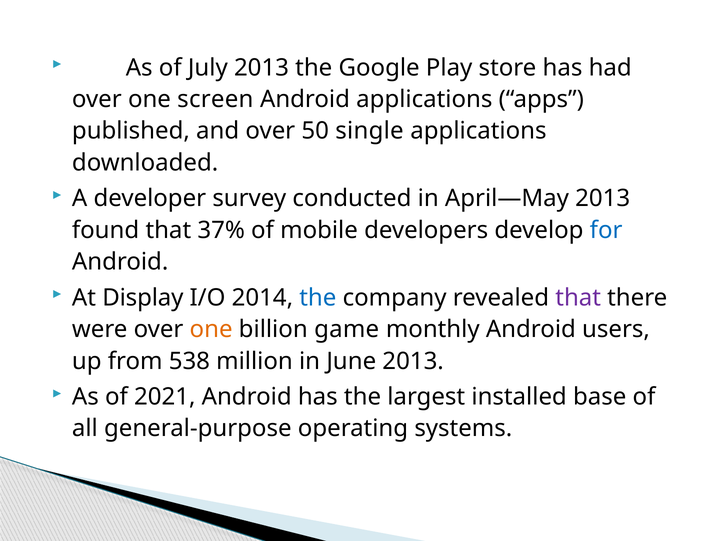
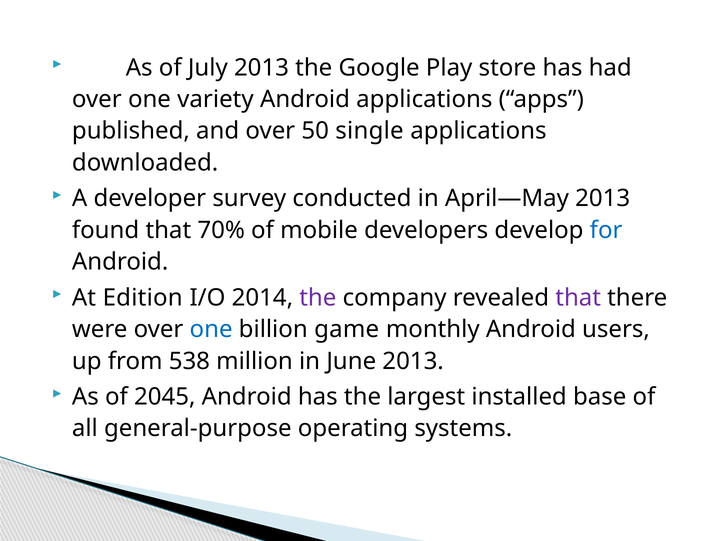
screen: screen -> variety (215, 99)
37%: 37% -> 70% (221, 230)
Display: Display -> Edition (143, 298)
the colour: blue -> purple (318, 298)
one colour: orange -> blue (211, 329)
2021: 2021 -> 2045 (165, 397)
